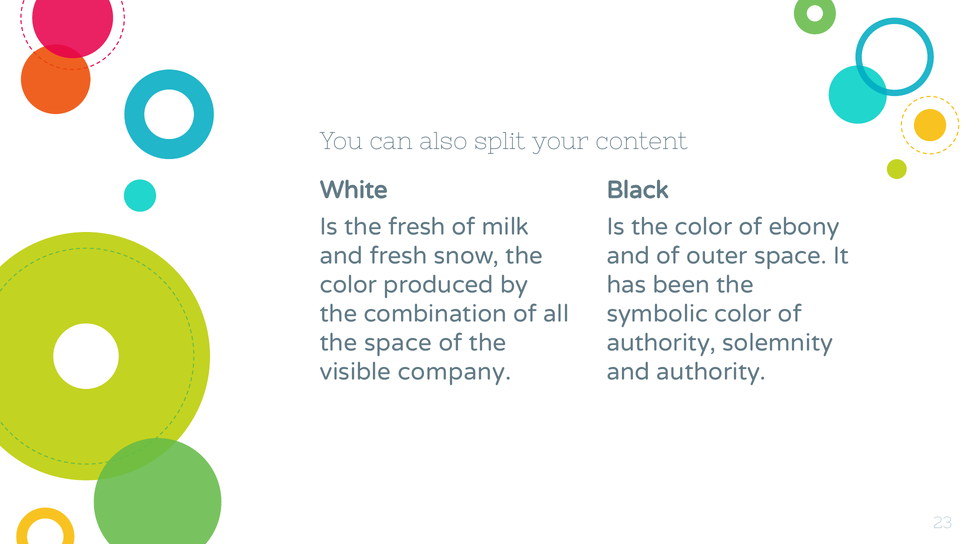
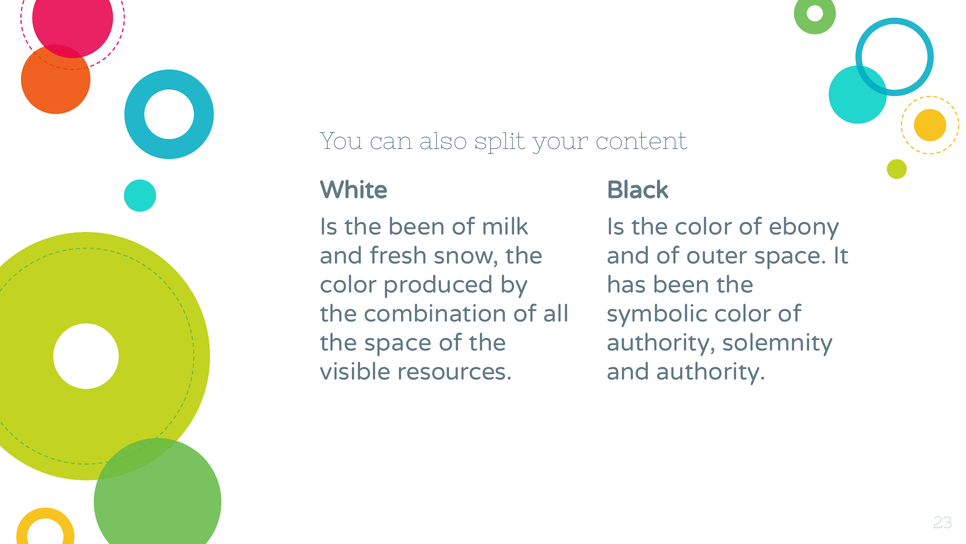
the fresh: fresh -> been (417, 227)
company: company -> resources (455, 372)
